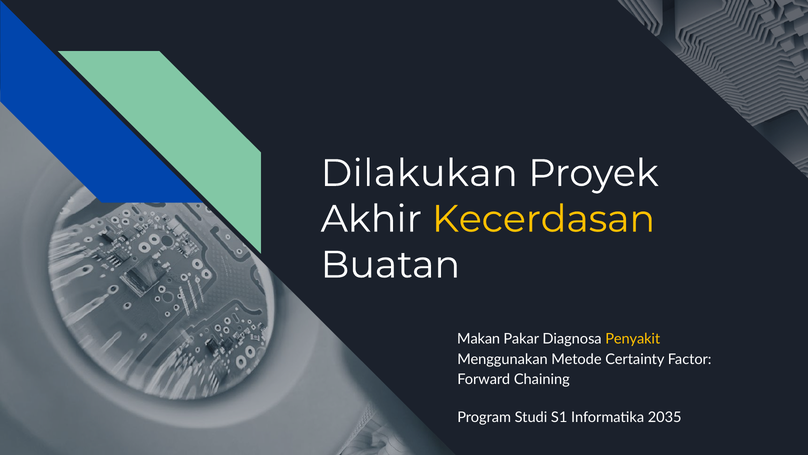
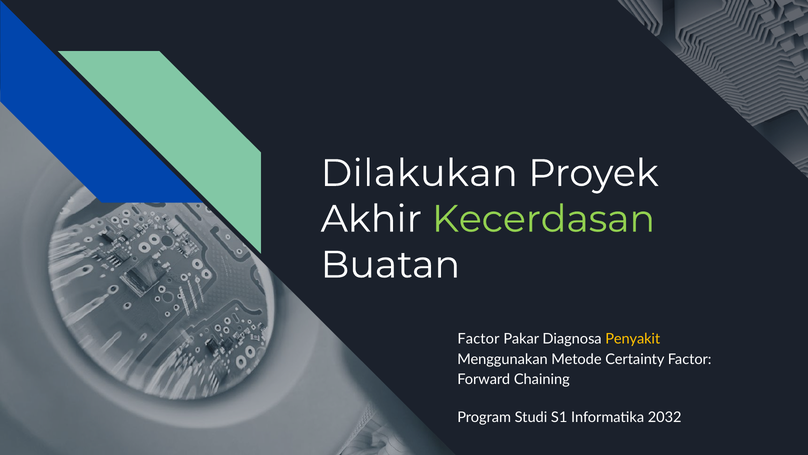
Kecerdasan colour: yellow -> light green (544, 219)
Makan: Makan -> Factor (478, 339)
2035: 2035 -> 2032 (665, 417)
